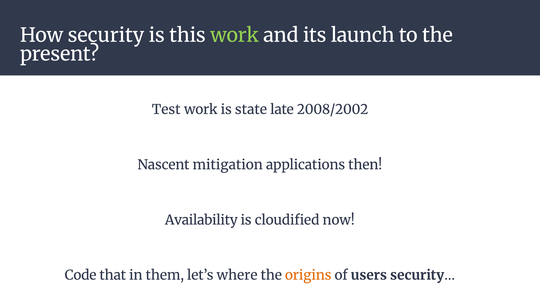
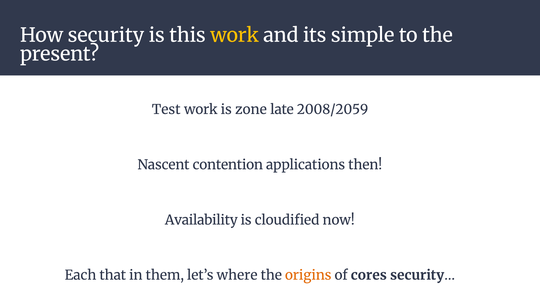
work colour: light green -> yellow (235, 35)
launch: launch -> simple (363, 35)
state: state -> zone (251, 109)
2008/2002: 2008/2002 -> 2008/2059 (333, 109)
mitigation: mitigation -> contention (228, 165)
Code: Code -> Each (80, 275)
users: users -> cores (369, 275)
